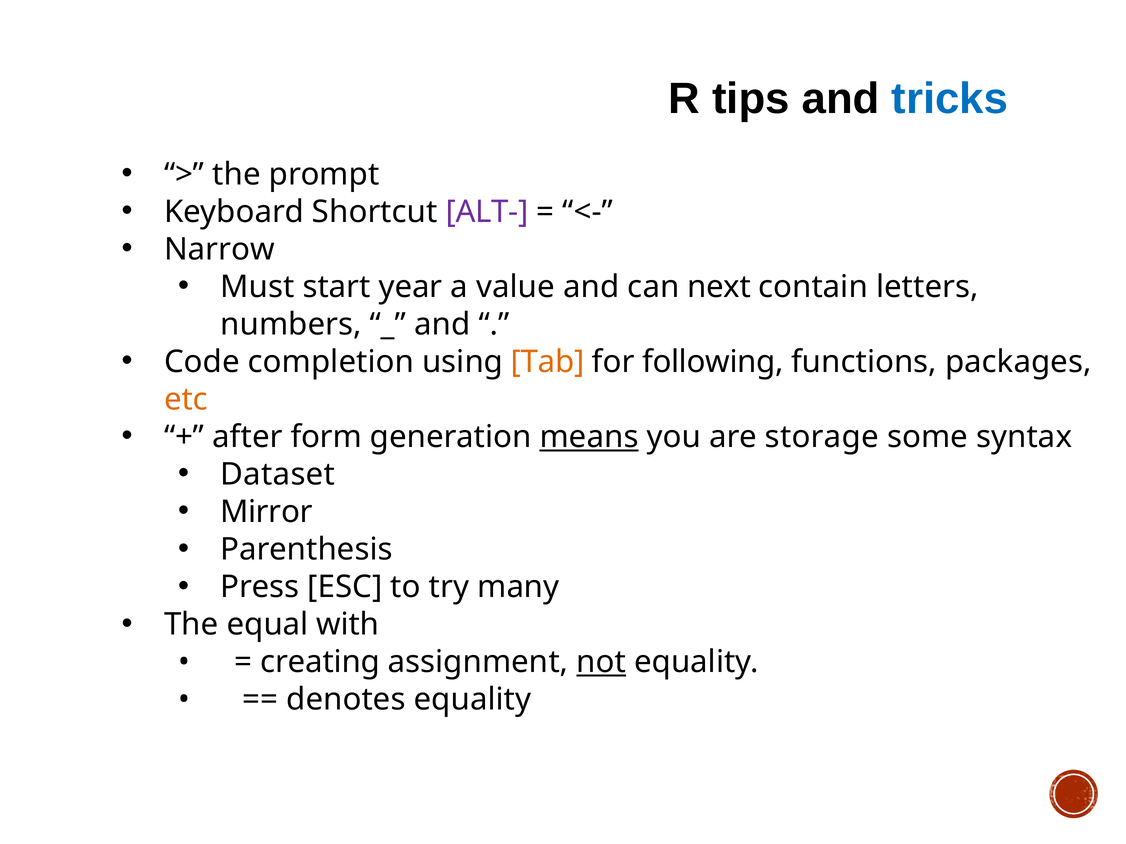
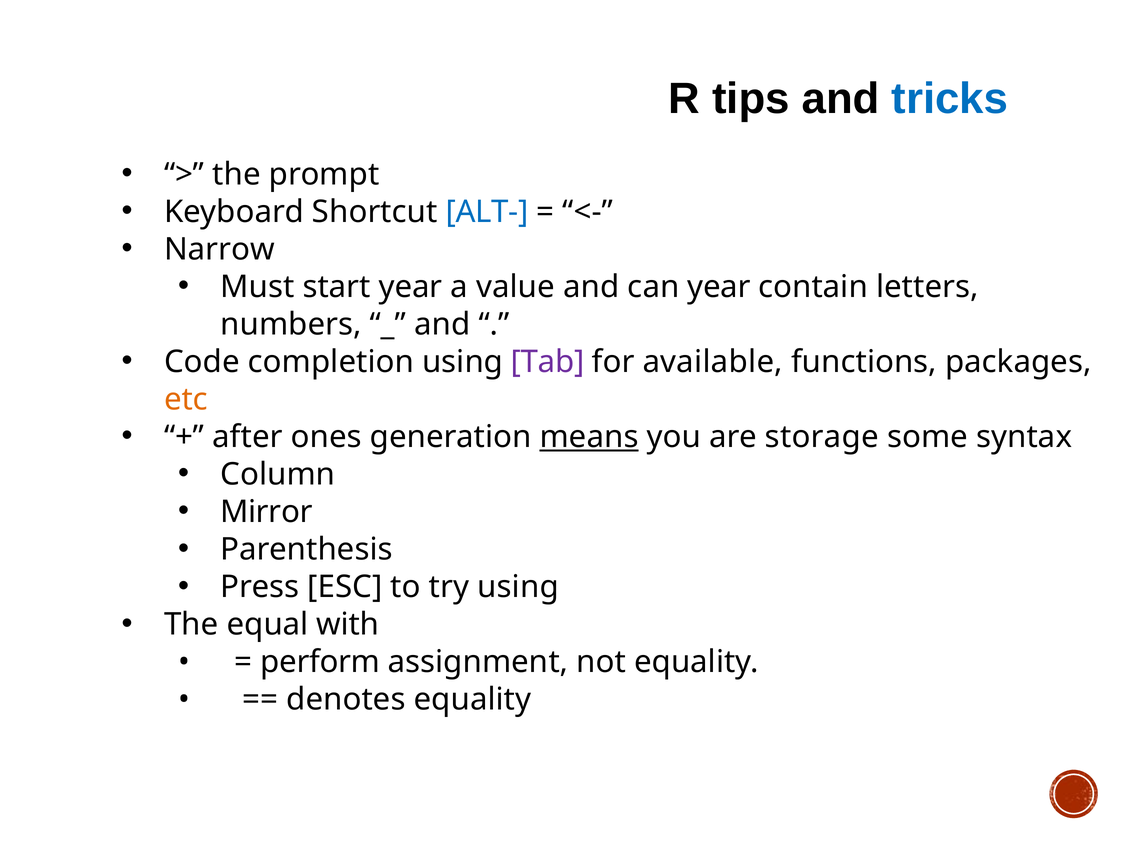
ALT- colour: purple -> blue (487, 212)
can next: next -> year (719, 287)
Tab colour: orange -> purple (548, 362)
following: following -> available (713, 362)
form: form -> ones (326, 437)
Dataset: Dataset -> Column (278, 475)
try many: many -> using (518, 587)
creating: creating -> perform (320, 662)
not underline: present -> none (601, 662)
